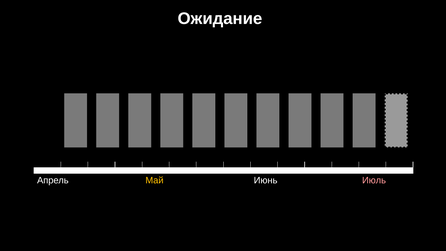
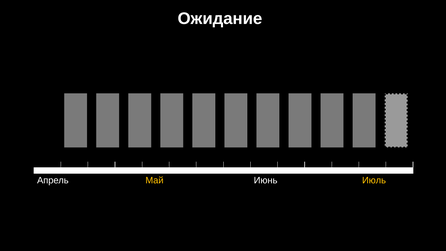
Июль colour: pink -> yellow (374, 180)
